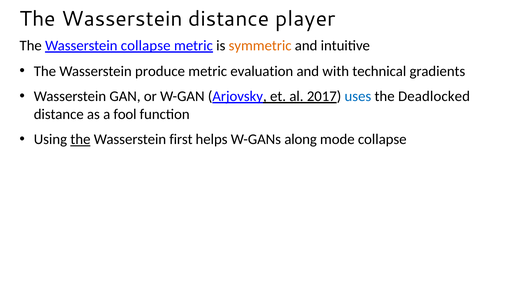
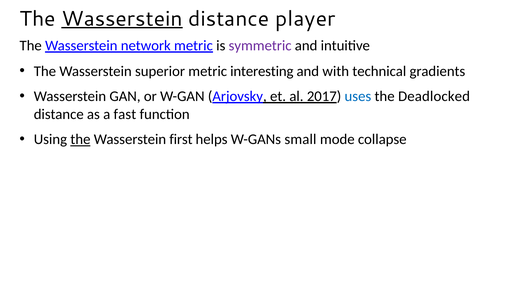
Wasserstein underline: none -> present (122, 19)
Wasserstein collapse: collapse -> network (146, 46)
symmetric colour: orange -> purple (260, 46)
produce: produce -> superior (160, 71)
evaluation: evaluation -> interesting (262, 71)
fool: fool -> fast (125, 114)
along: along -> small (300, 140)
